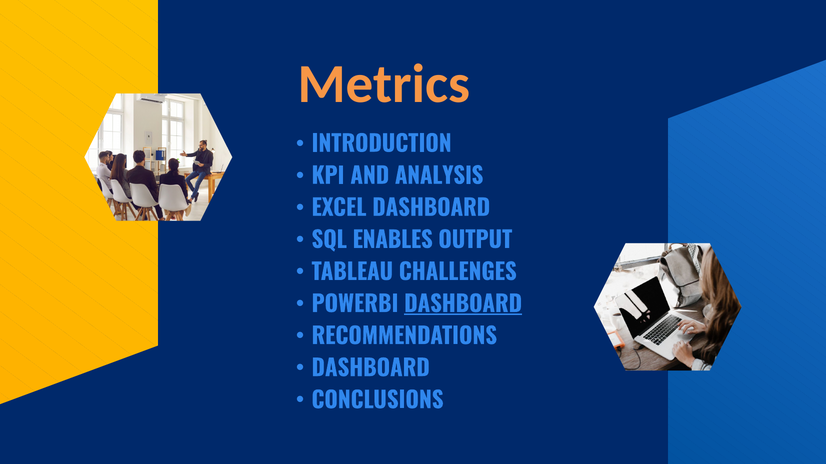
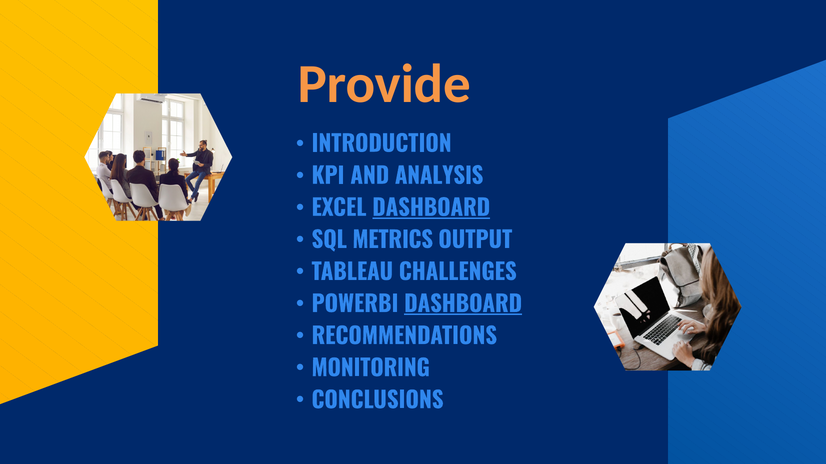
Metrics: Metrics -> Provide (384, 84)
DASHBOARD underline: none -> present (431, 209)
ENABLES: ENABLES -> METRICS (393, 241)
DASHBOARD: DASHBOARD -> MONITORING (371, 369)
